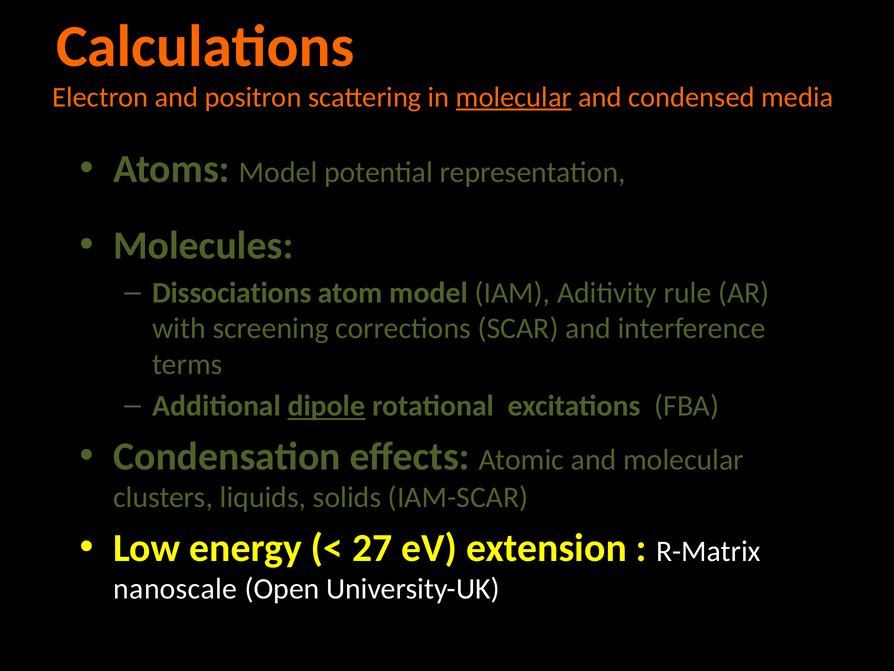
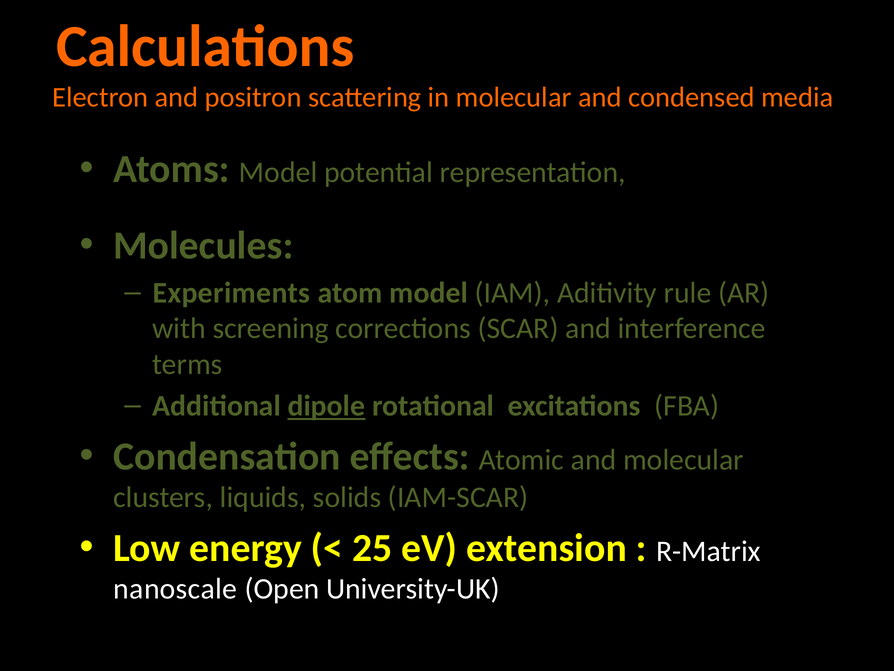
molecular underline: present -> none (514, 97)
Dissociations: Dissociations -> Experiments (232, 293)
27: 27 -> 25 (372, 548)
